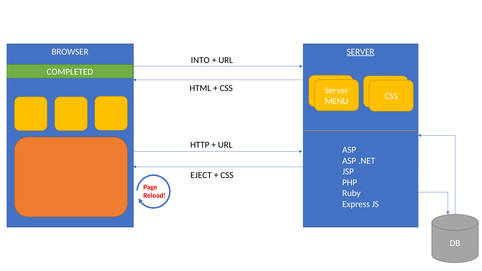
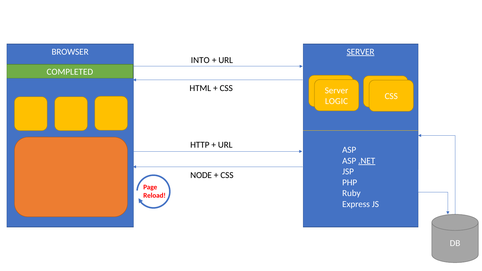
MENU: MENU -> LOGIC (336, 101)
.NET underline: none -> present (367, 161)
EJECT: EJECT -> NODE (201, 175)
